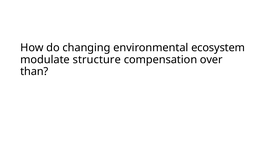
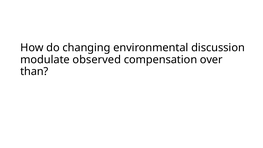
ecosystem: ecosystem -> discussion (218, 48)
structure: structure -> observed (97, 60)
